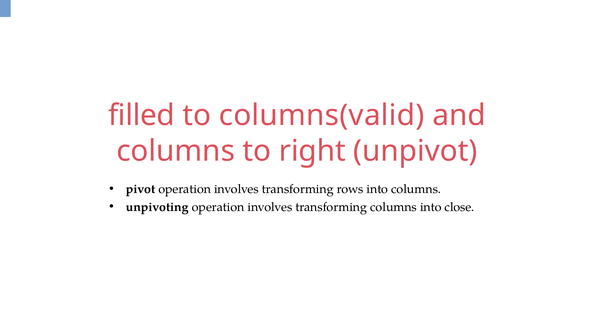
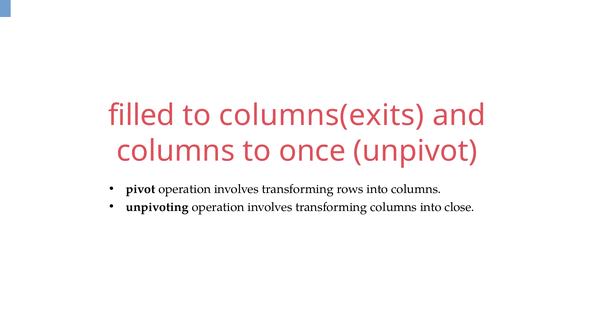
columns(valid: columns(valid -> columns(exits (322, 115)
right: right -> once (312, 151)
